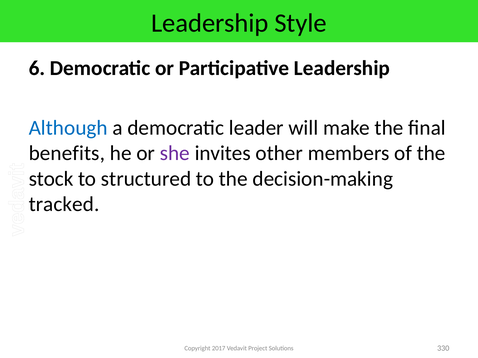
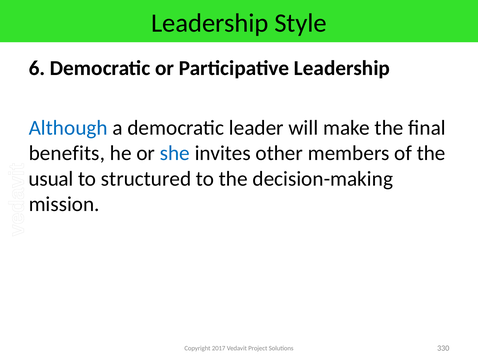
she colour: purple -> blue (175, 153)
stock: stock -> usual (51, 179)
tracked: tracked -> mission (64, 204)
